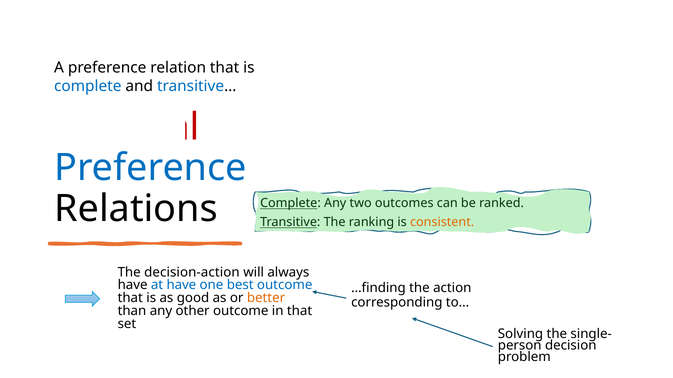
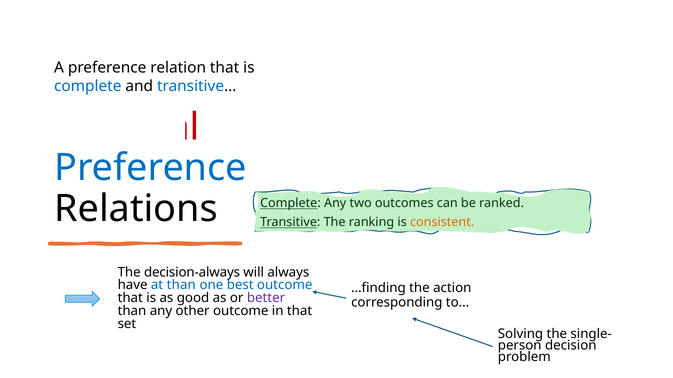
decision-action: decision-action -> decision-always (192, 273)
at have: have -> than (181, 285)
better colour: orange -> purple (266, 298)
